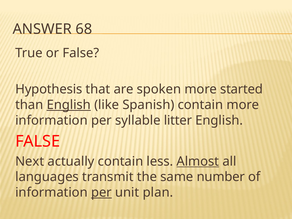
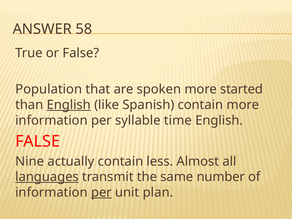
68: 68 -> 58 (84, 29)
Hypothesis: Hypothesis -> Population (49, 89)
litter: litter -> time (178, 120)
Next: Next -> Nine (30, 161)
Almost underline: present -> none (198, 161)
languages underline: none -> present (47, 177)
